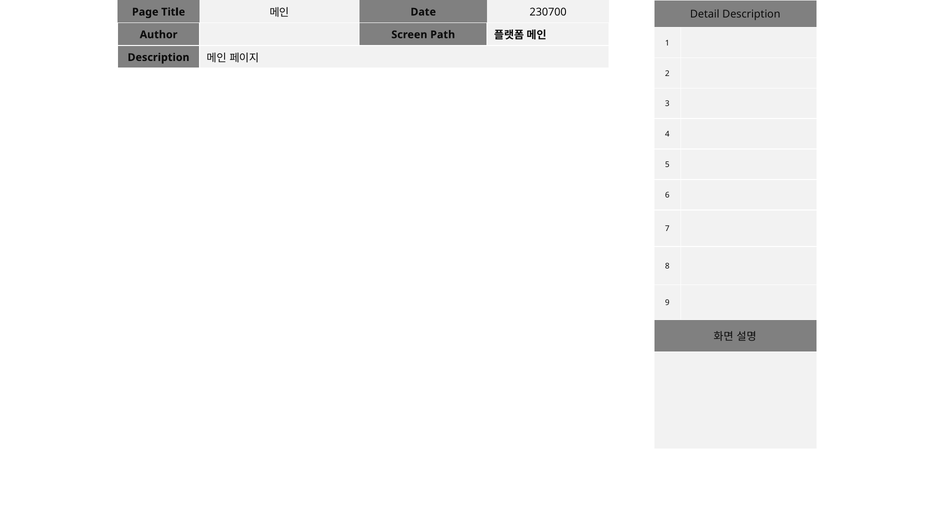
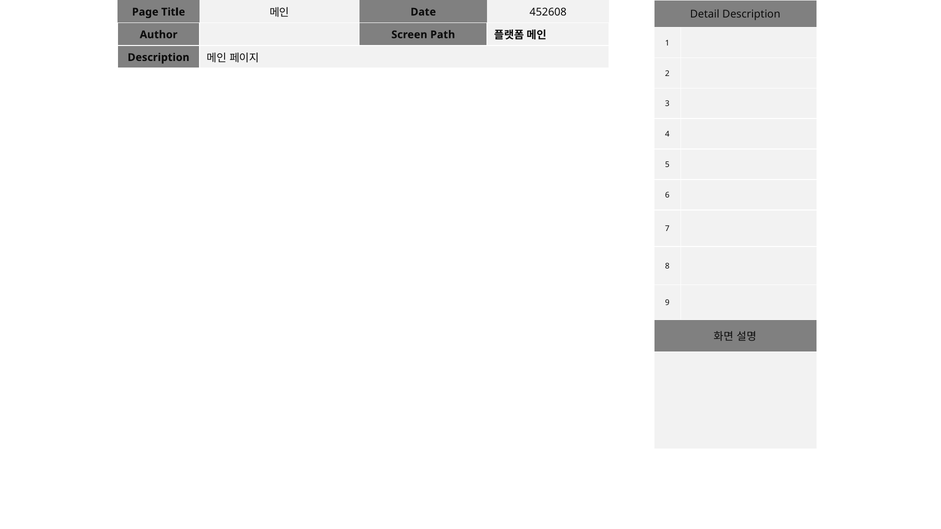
230700: 230700 -> 452608 (548, 12)
